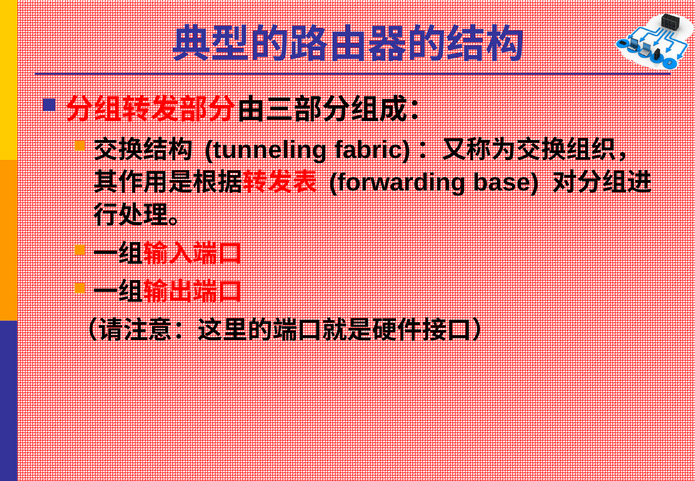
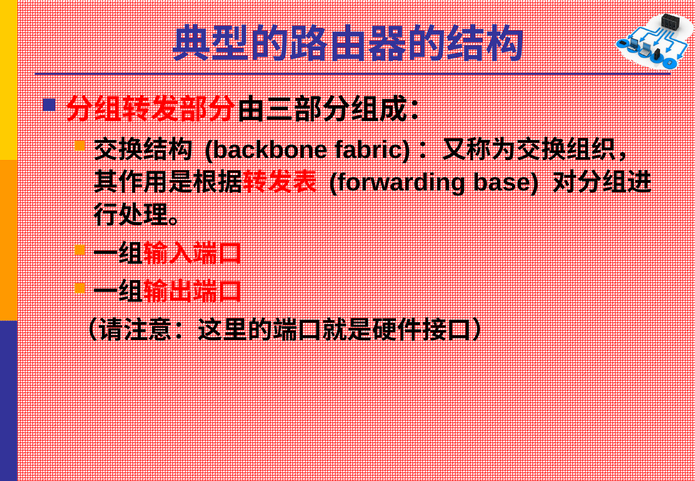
tunneling: tunneling -> backbone (266, 150)
